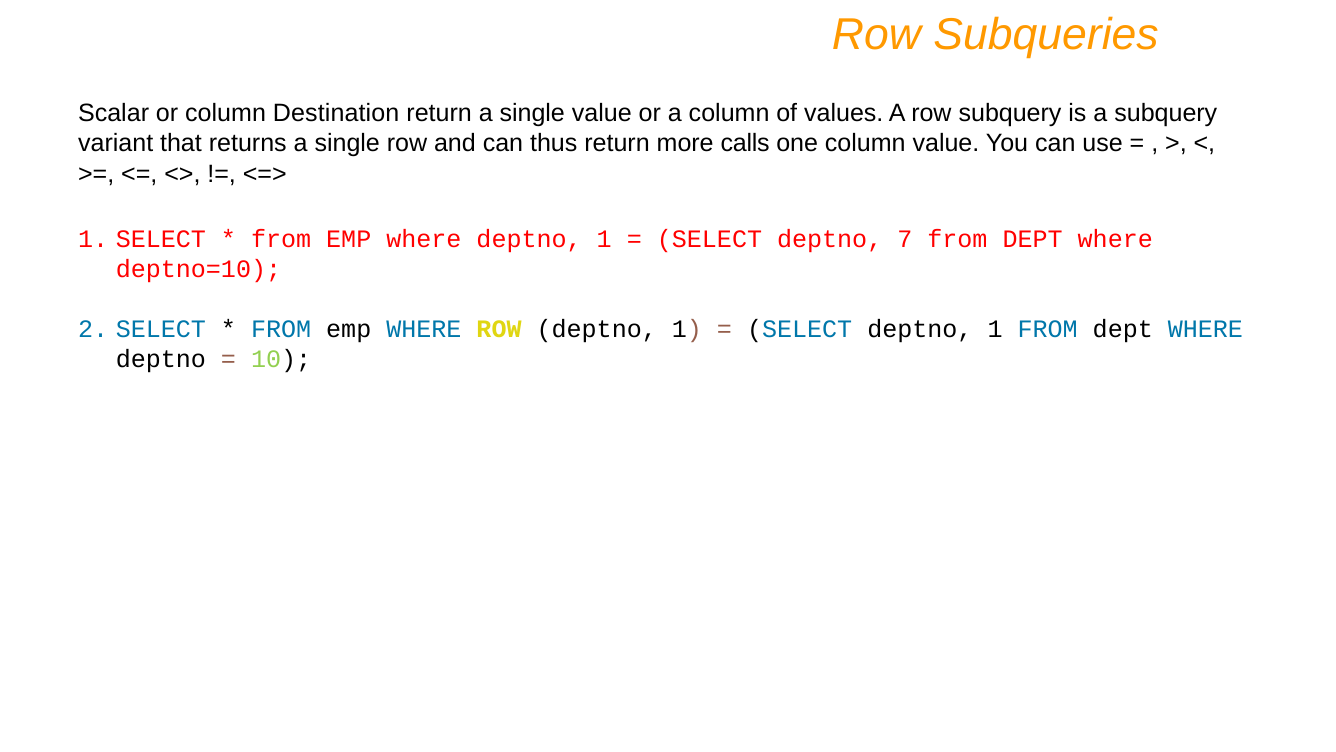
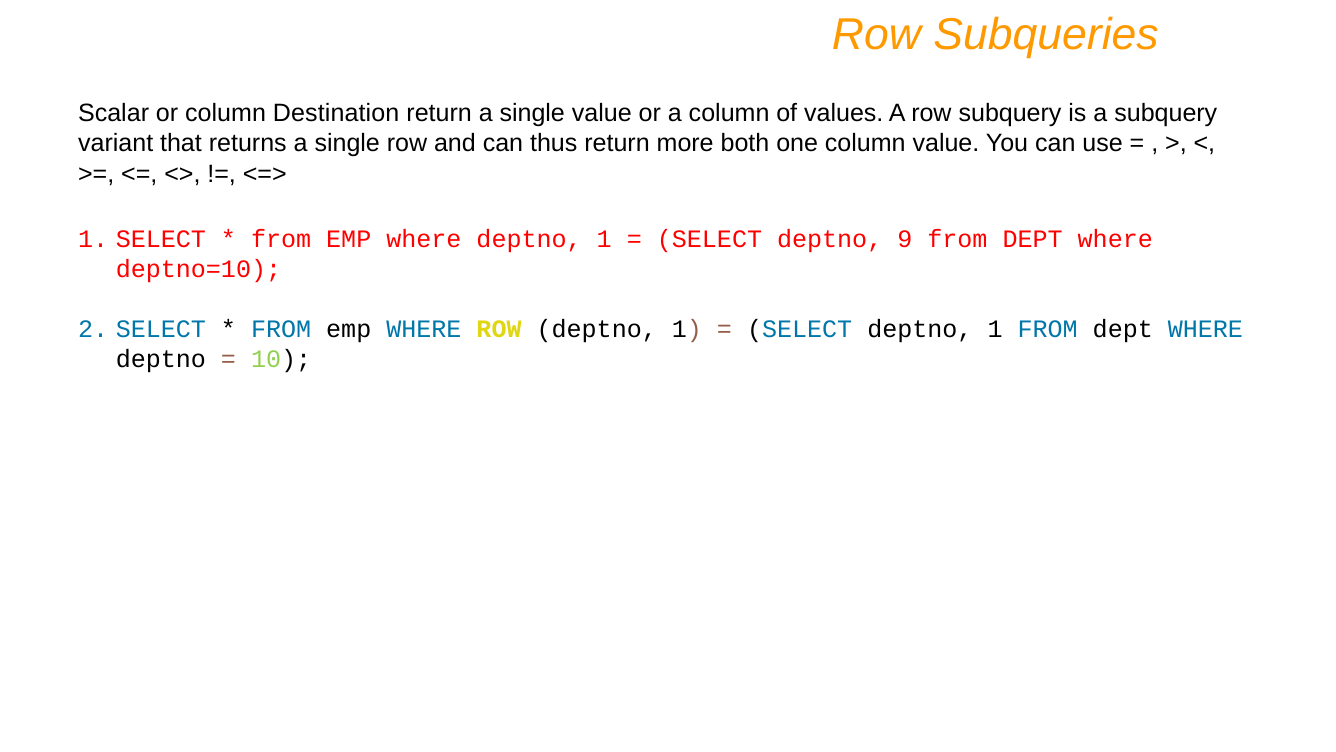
calls: calls -> both (745, 144)
7: 7 -> 9 (905, 239)
